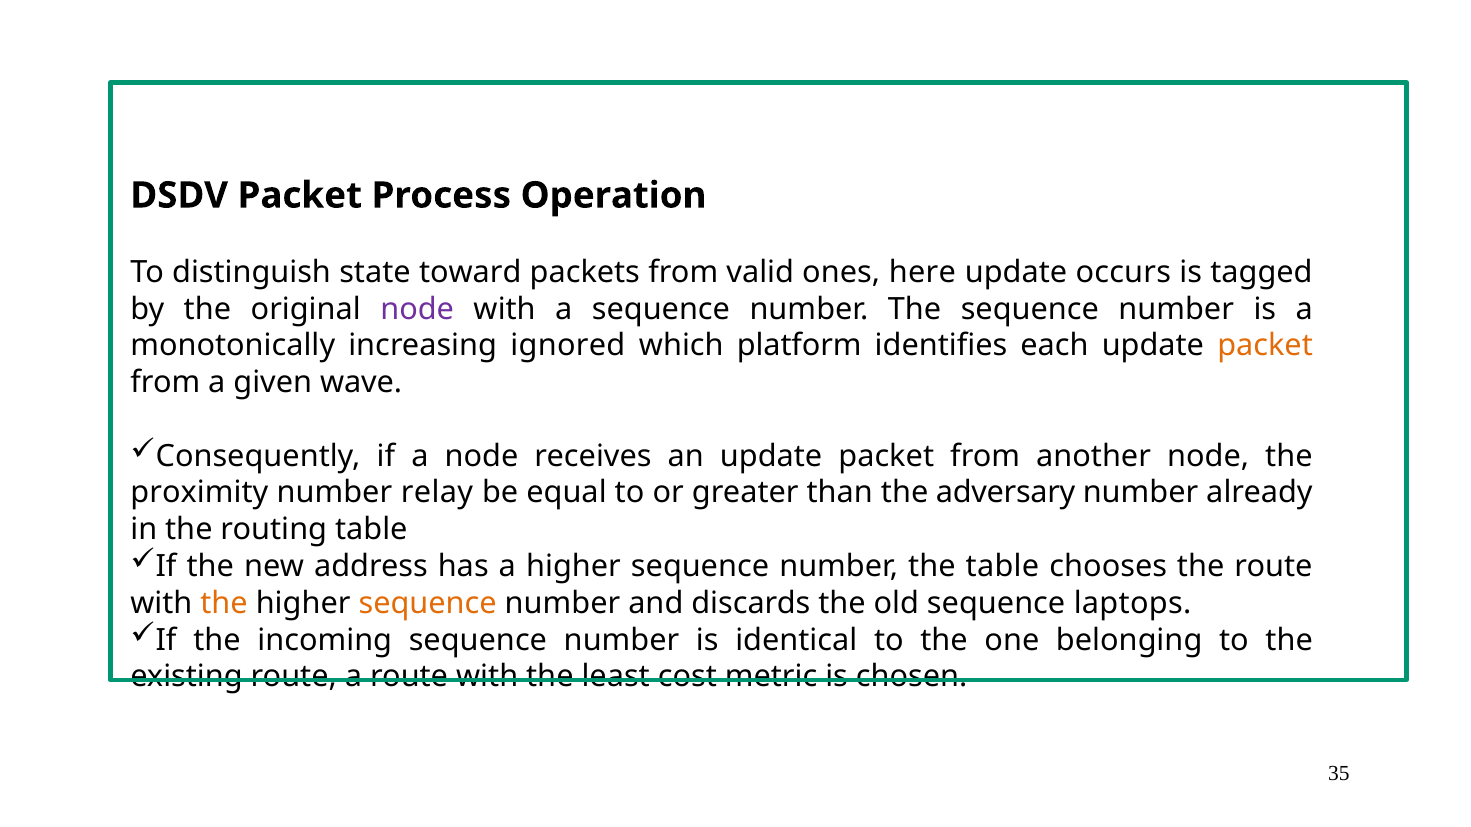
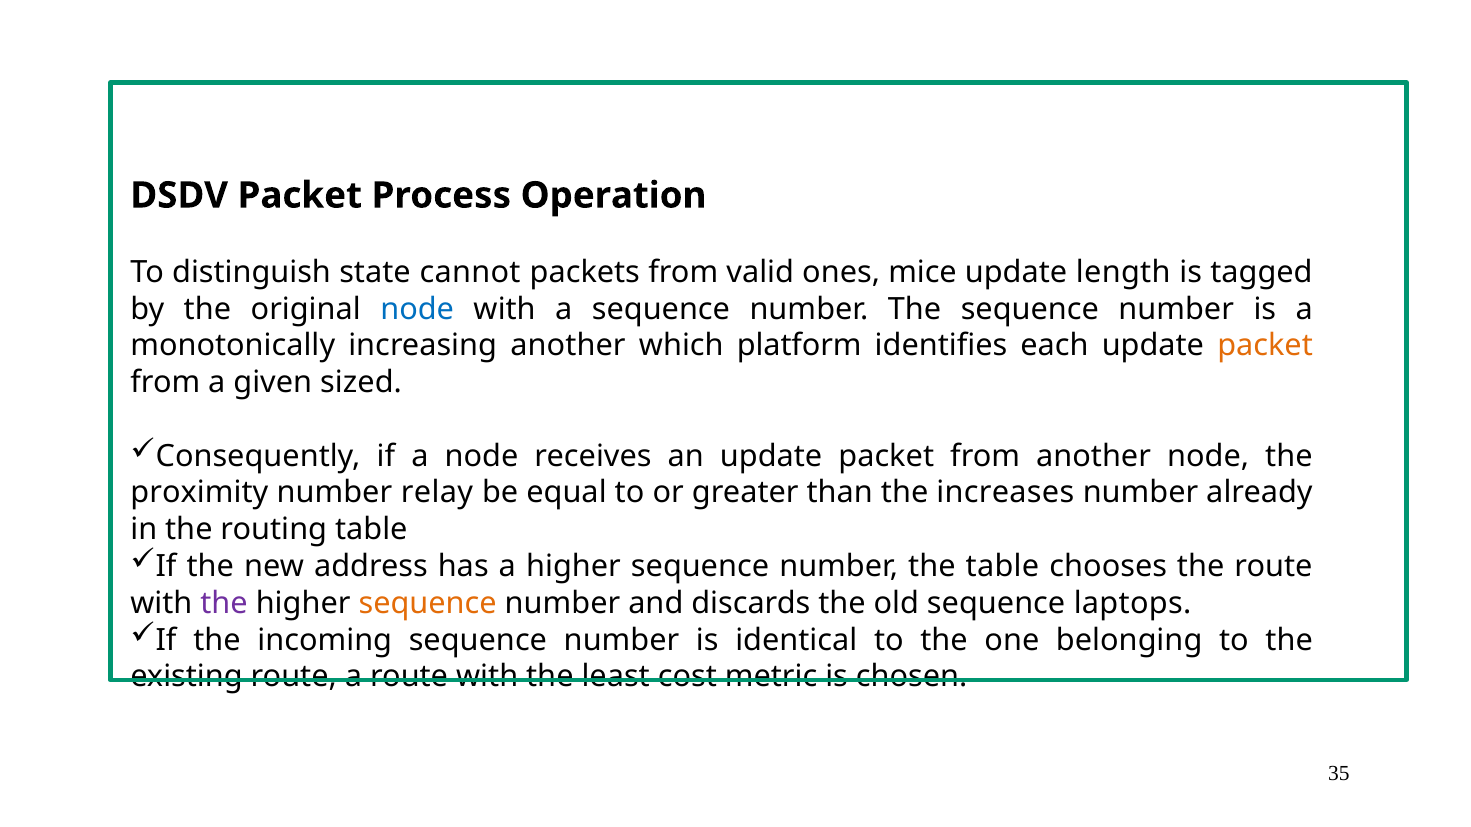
toward: toward -> cannot (470, 272)
here: here -> mice (923, 272)
occurs: occurs -> length (1123, 272)
node colour: purple -> blue (417, 309)
increasing ignored: ignored -> another (568, 346)
wave: wave -> sized (361, 383)
adversary: adversary -> increases (1005, 493)
the colour: orange -> purple (224, 603)
